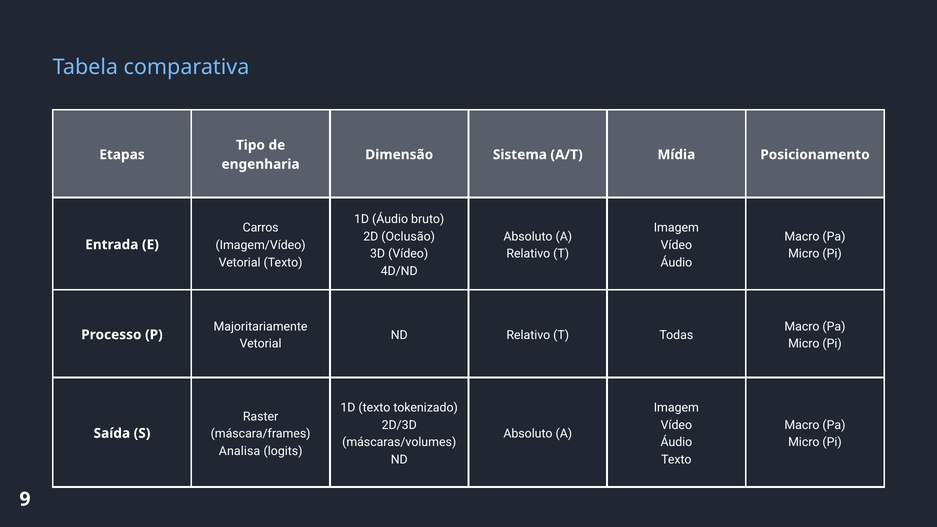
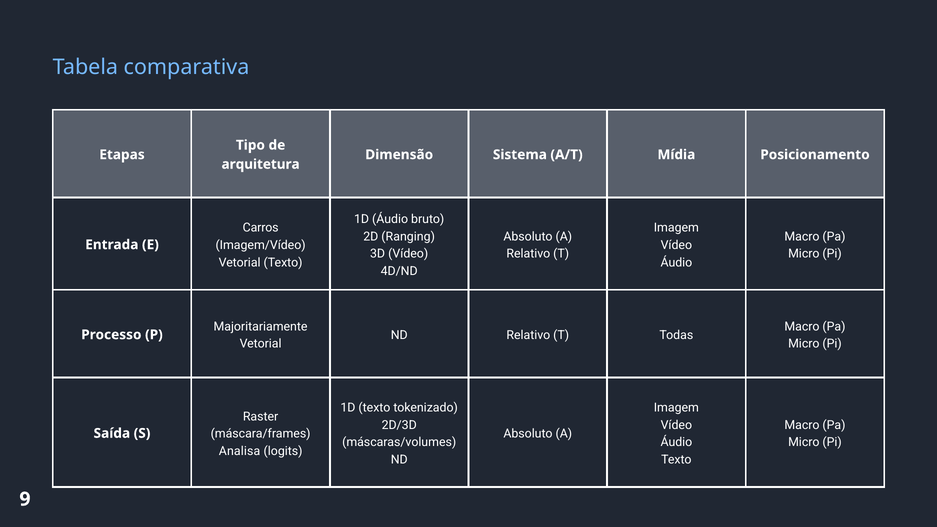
engenharia: engenharia -> arquitetura (261, 164)
Oclusão: Oclusão -> Ranging (408, 237)
